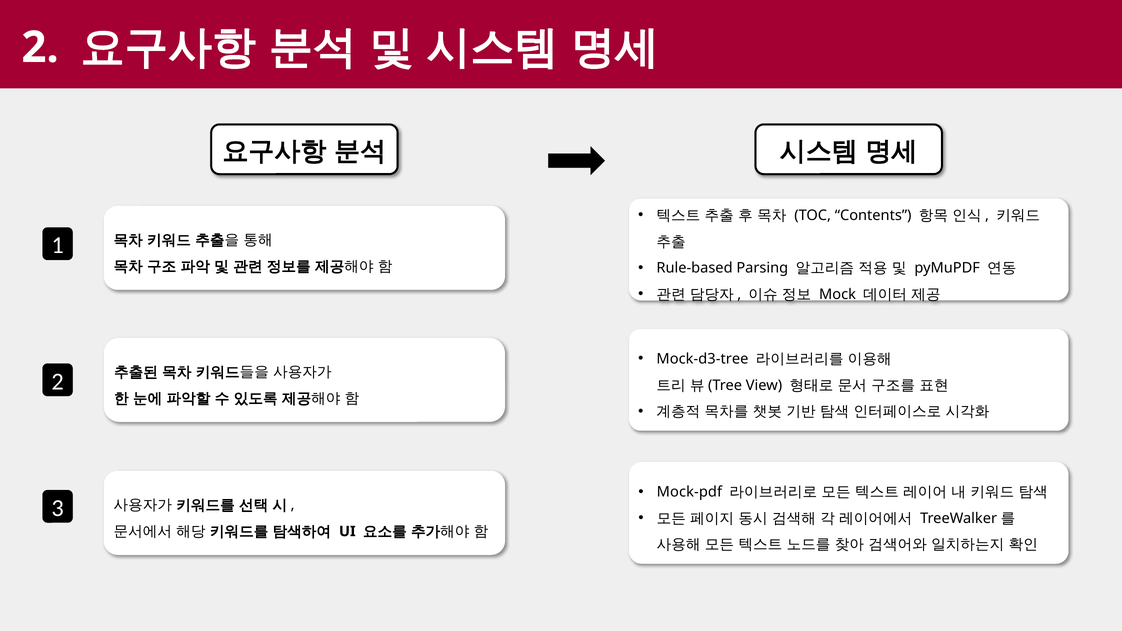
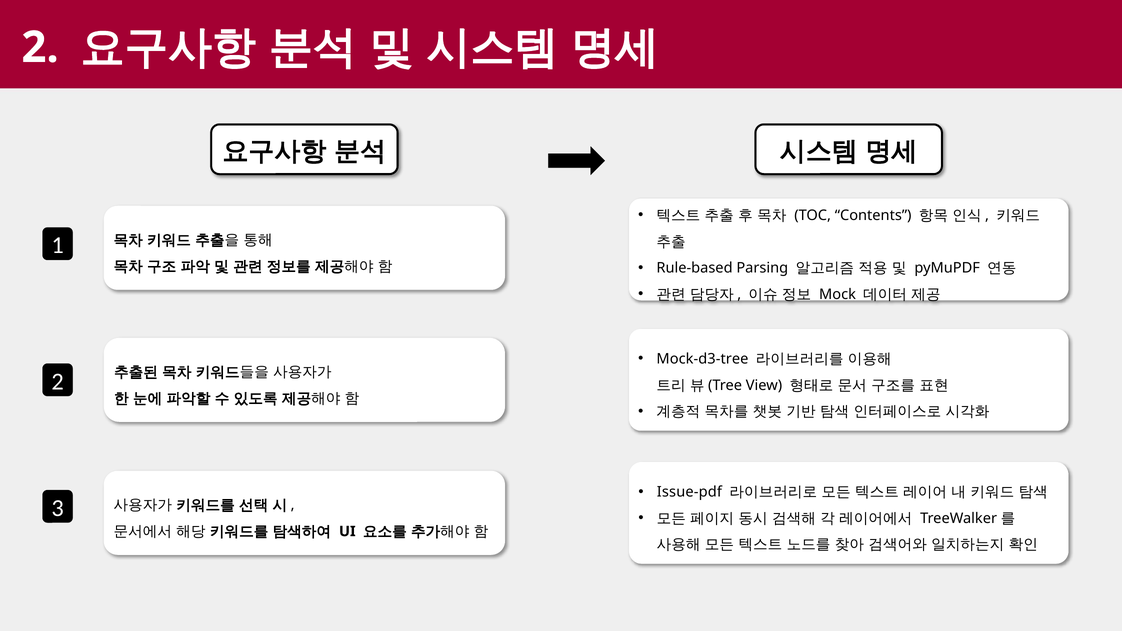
Mock-pdf: Mock-pdf -> Issue-pdf (689, 492)
